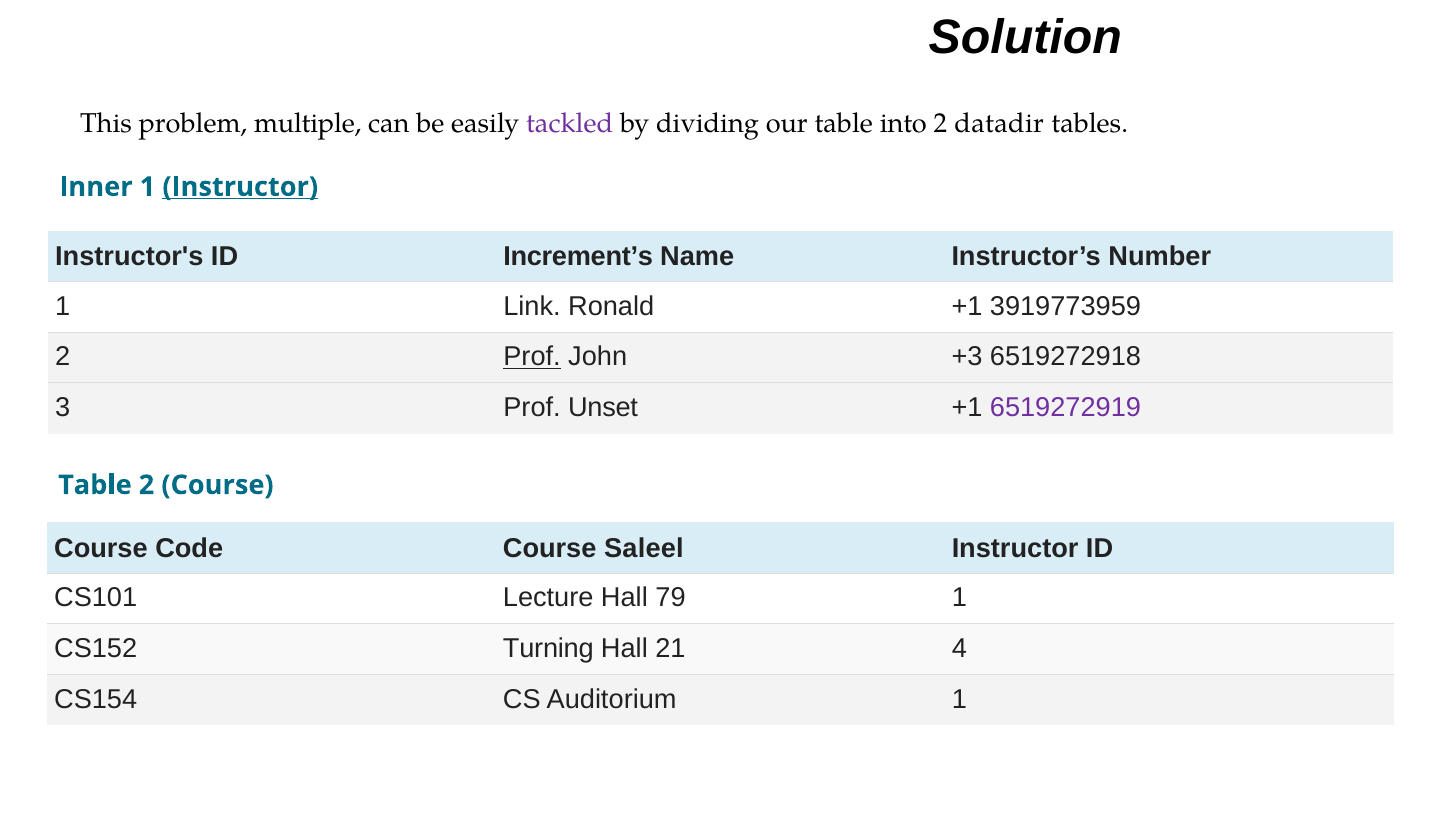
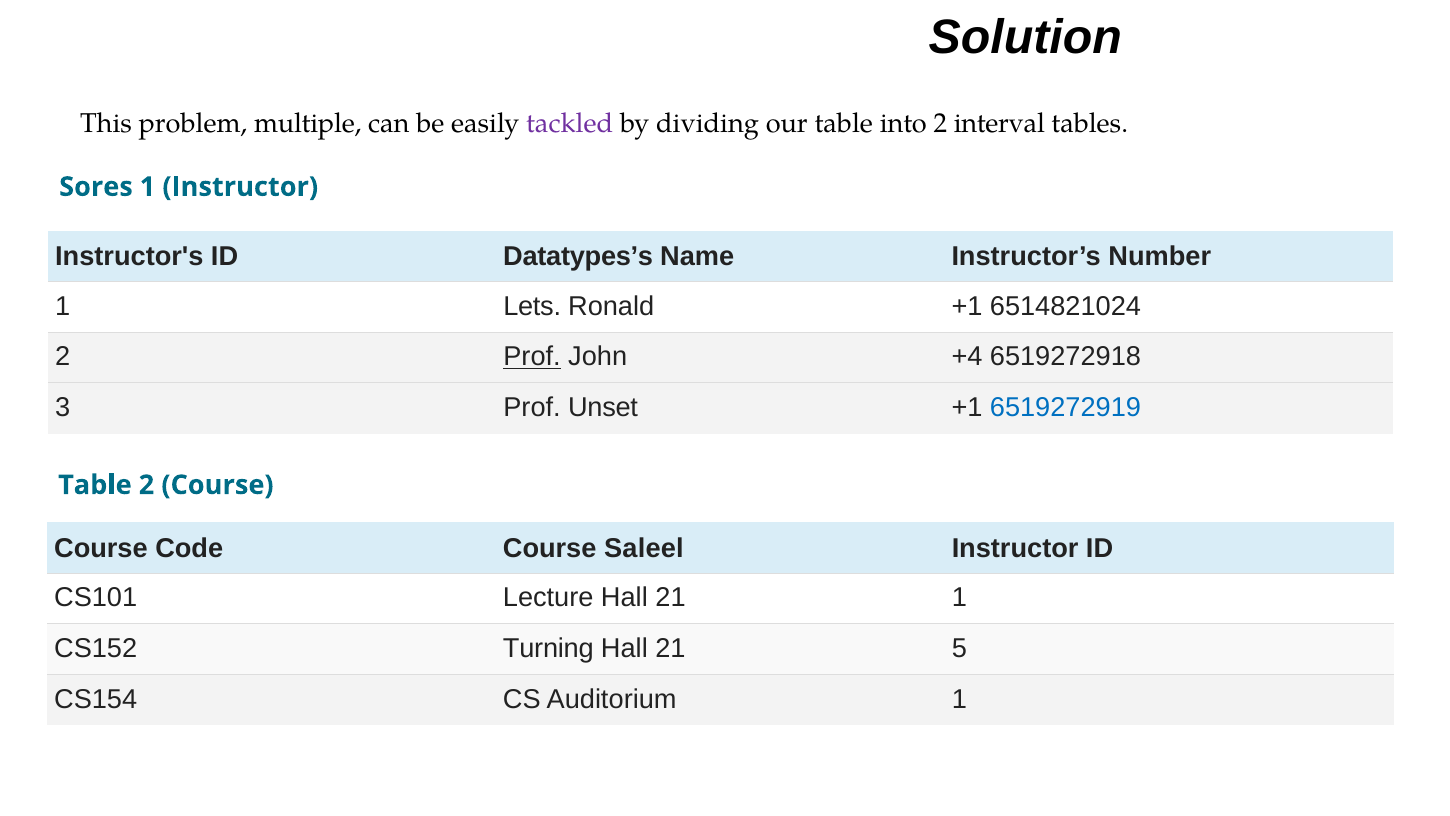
datadir: datadir -> interval (999, 123)
Inner: Inner -> Sores (96, 187)
Instructor underline: present -> none (240, 187)
Increment’s: Increment’s -> Datatypes’s (578, 256)
Link: Link -> Lets (532, 306)
3919773959: 3919773959 -> 6514821024 (1065, 306)
+3: +3 -> +4 (967, 357)
6519272919 colour: purple -> blue (1065, 407)
Lecture Hall 79: 79 -> 21 (671, 597)
4: 4 -> 5 (959, 648)
